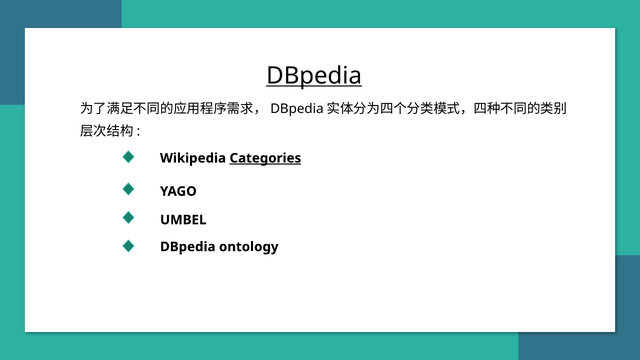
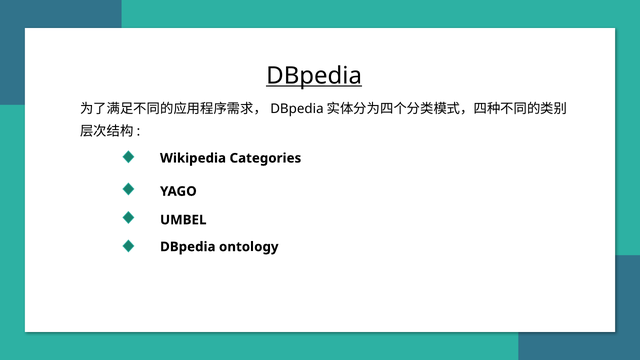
Categories underline: present -> none (265, 158)
